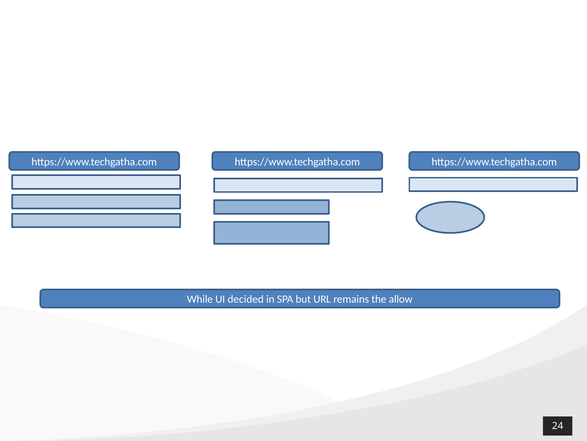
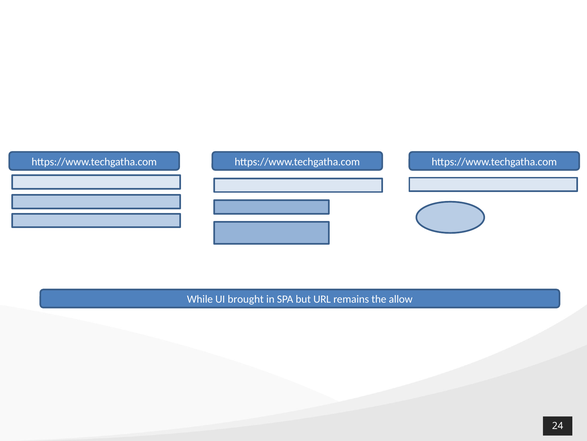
decided: decided -> brought (246, 299)
